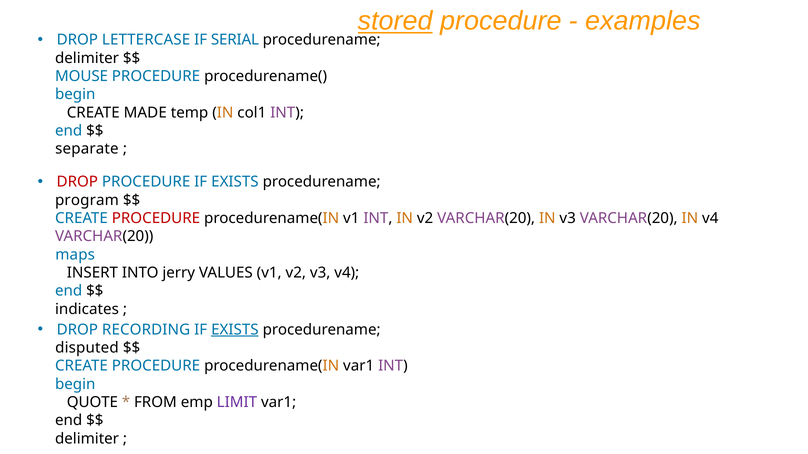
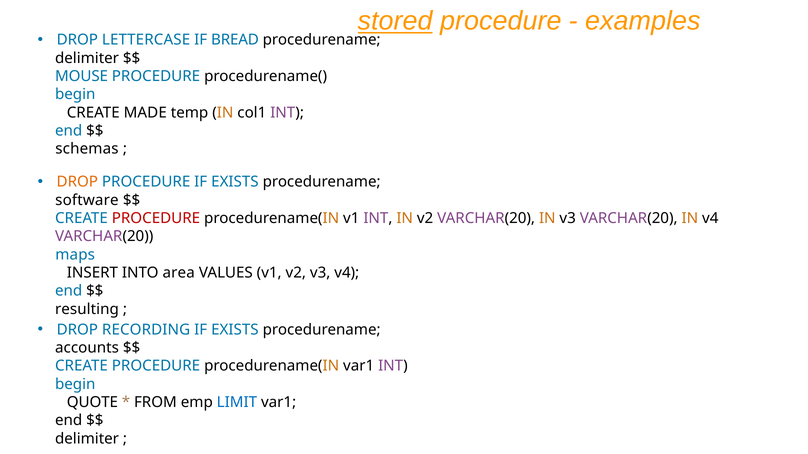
SERIAL: SERIAL -> BREAD (235, 40)
separate: separate -> schemas (87, 149)
DROP colour: red -> orange (77, 182)
program: program -> software (87, 200)
jerry: jerry -> area (179, 273)
indicates: indicates -> resulting (87, 309)
EXISTS underline: present -> none (235, 330)
disputed: disputed -> accounts (87, 348)
LIMIT colour: purple -> blue (237, 403)
